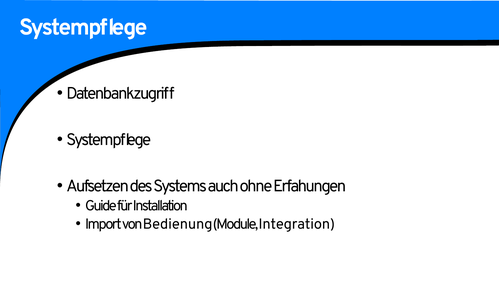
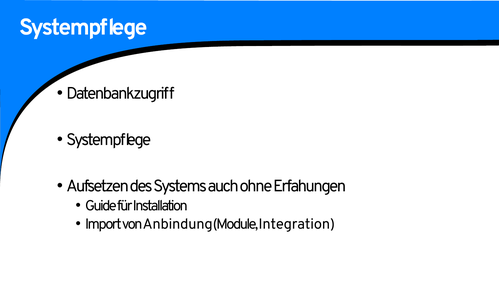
Bedienung: Bedienung -> Anbindung (178, 224)
